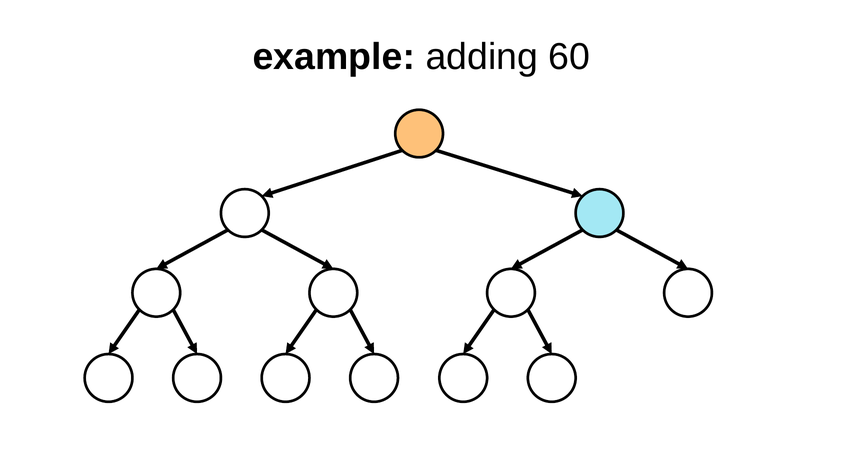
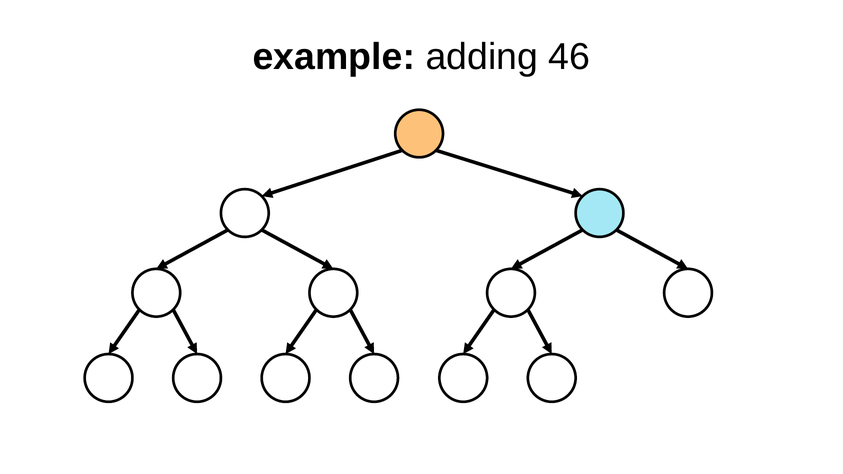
60: 60 -> 46 (569, 57)
